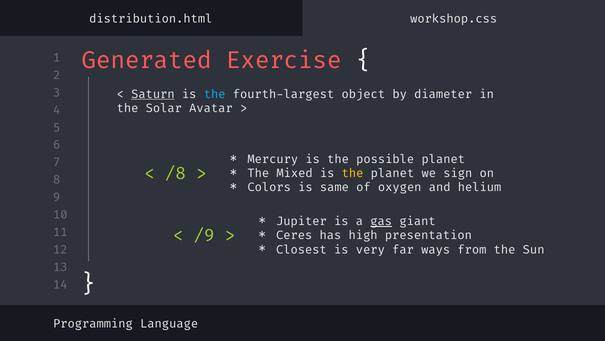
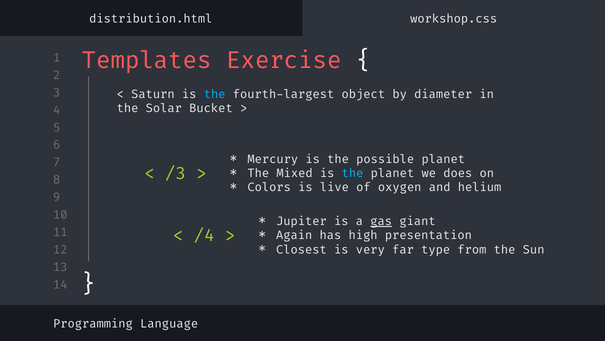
Generated: Generated -> Templates (147, 60)
Saturn underline: present -> none (153, 94)
Avatar: Avatar -> Bucket (211, 108)
/8: /8 -> /3 (175, 173)
the colour: yellow -> light blue (353, 173)
sign: sign -> does (458, 173)
same: same -> live (334, 187)
/9: /9 -> /4 (204, 235)
Ceres: Ceres -> Again (294, 235)
ways: ways -> type (436, 249)
